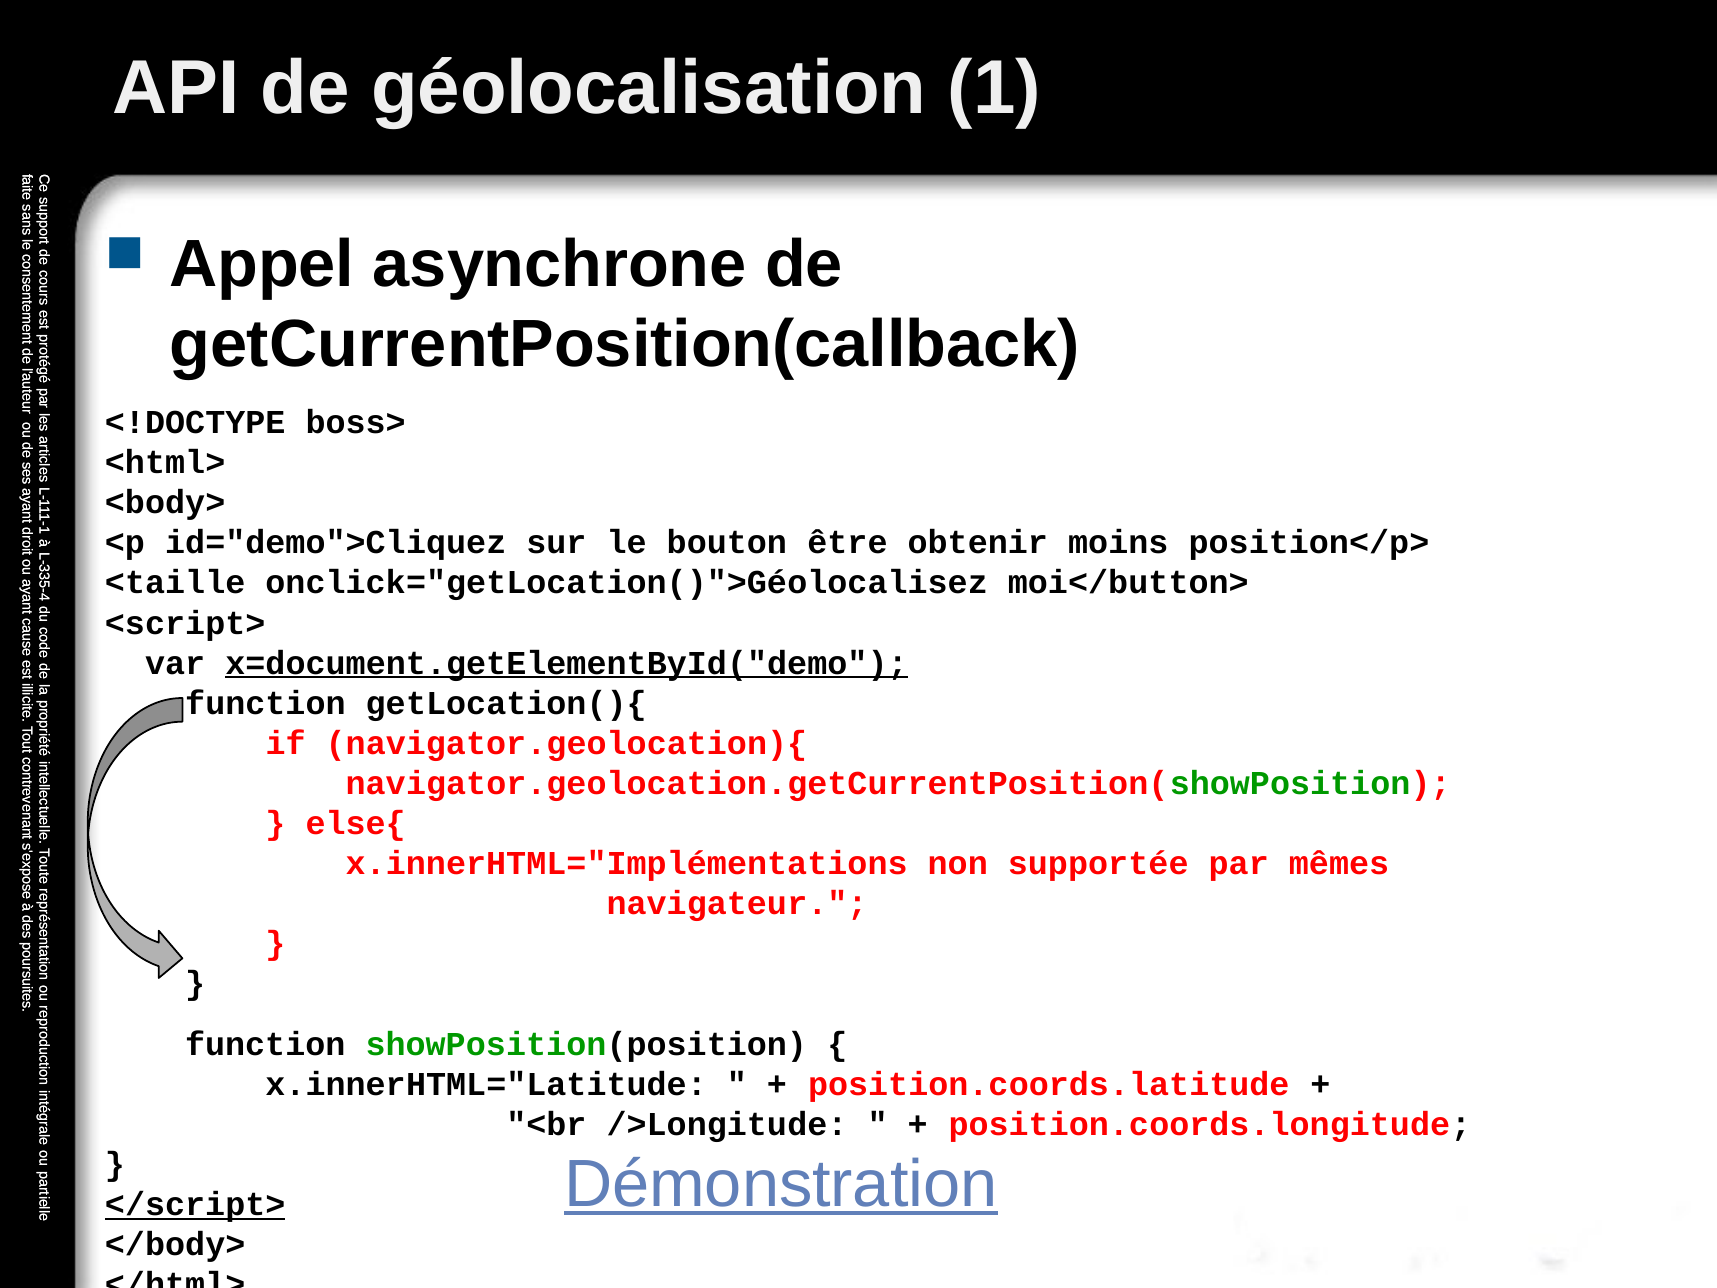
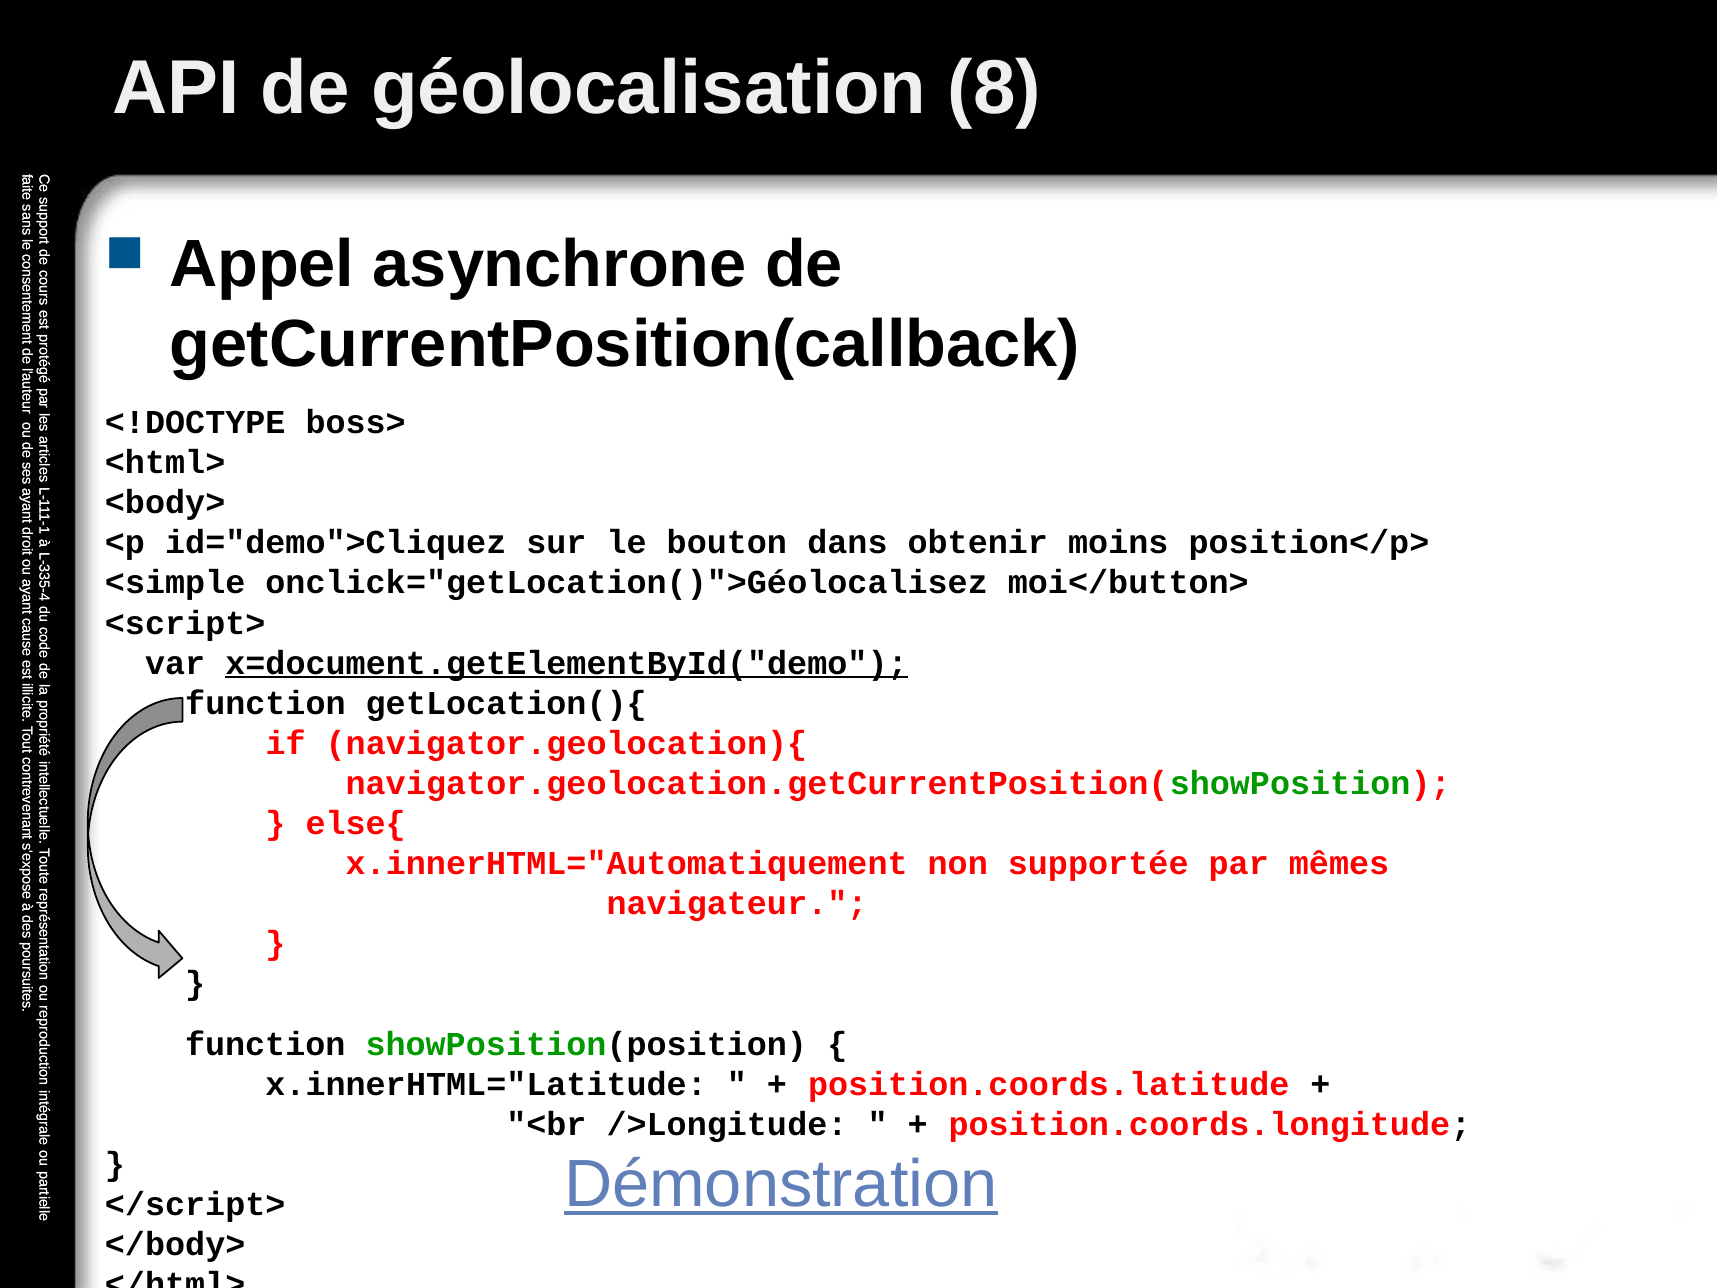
géolocalisation 1: 1 -> 8 (994, 89)
être: être -> dans (847, 543)
<taille: <taille -> <simple (175, 583)
x.innerHTML="Implémentations: x.innerHTML="Implémentations -> x.innerHTML="Automatiquement (627, 863)
</script> underline: present -> none (195, 1204)
